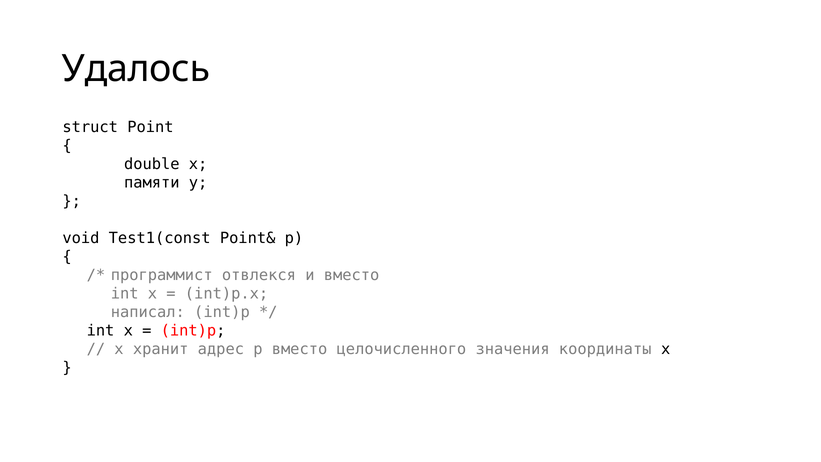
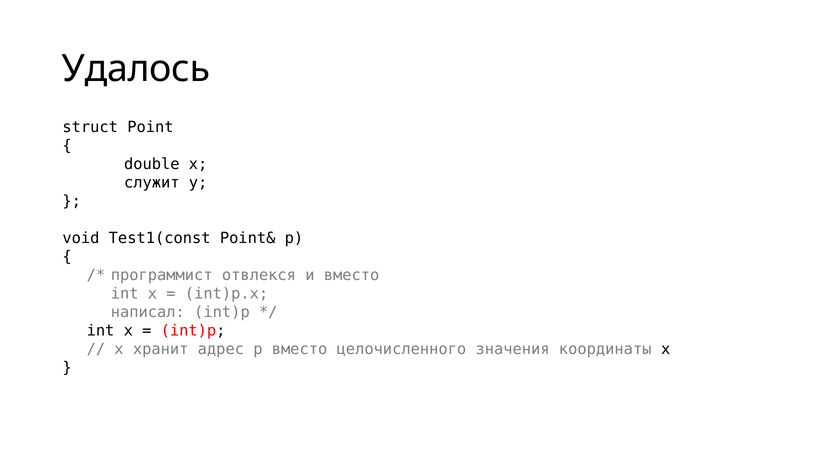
памяти: памяти -> служит (152, 183)
